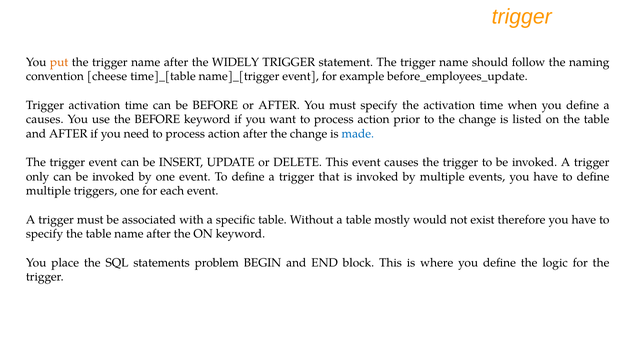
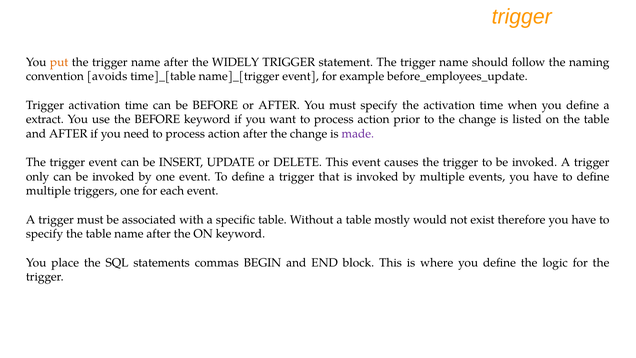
cheese: cheese -> avoids (107, 76)
causes: causes -> extract (45, 119)
made colour: blue -> purple (358, 134)
problem: problem -> commas (217, 262)
